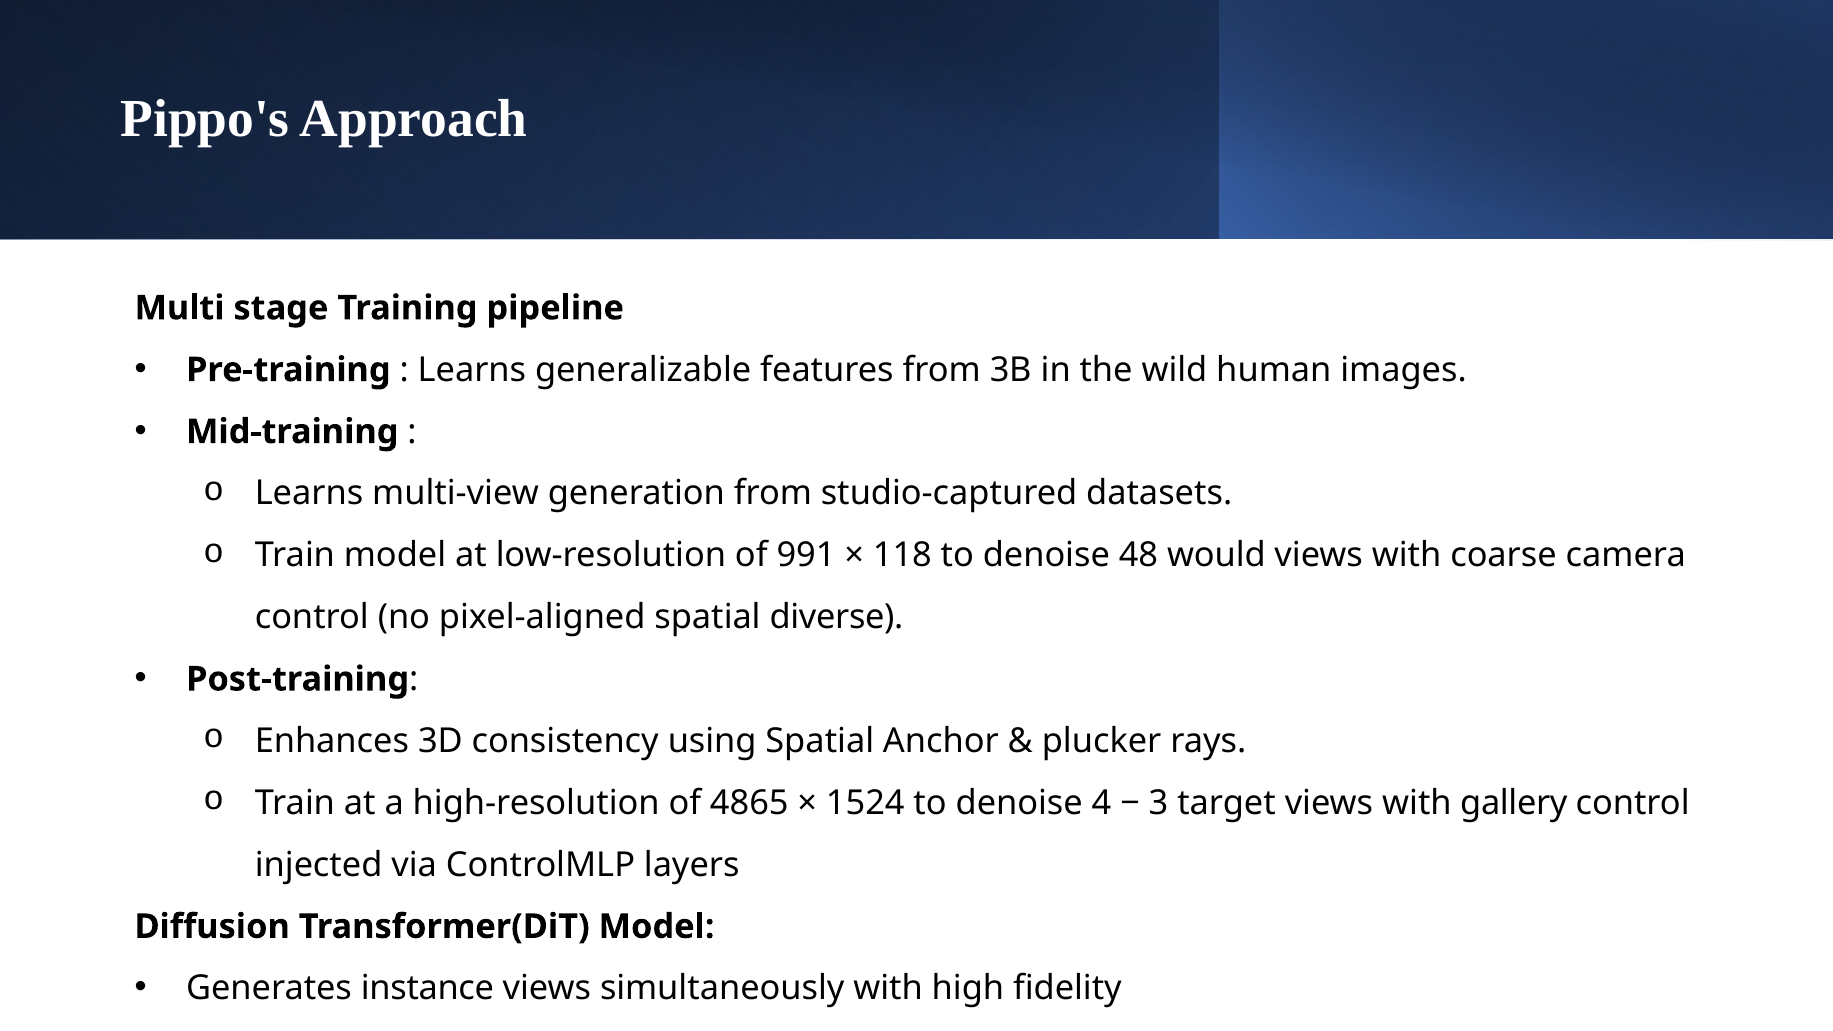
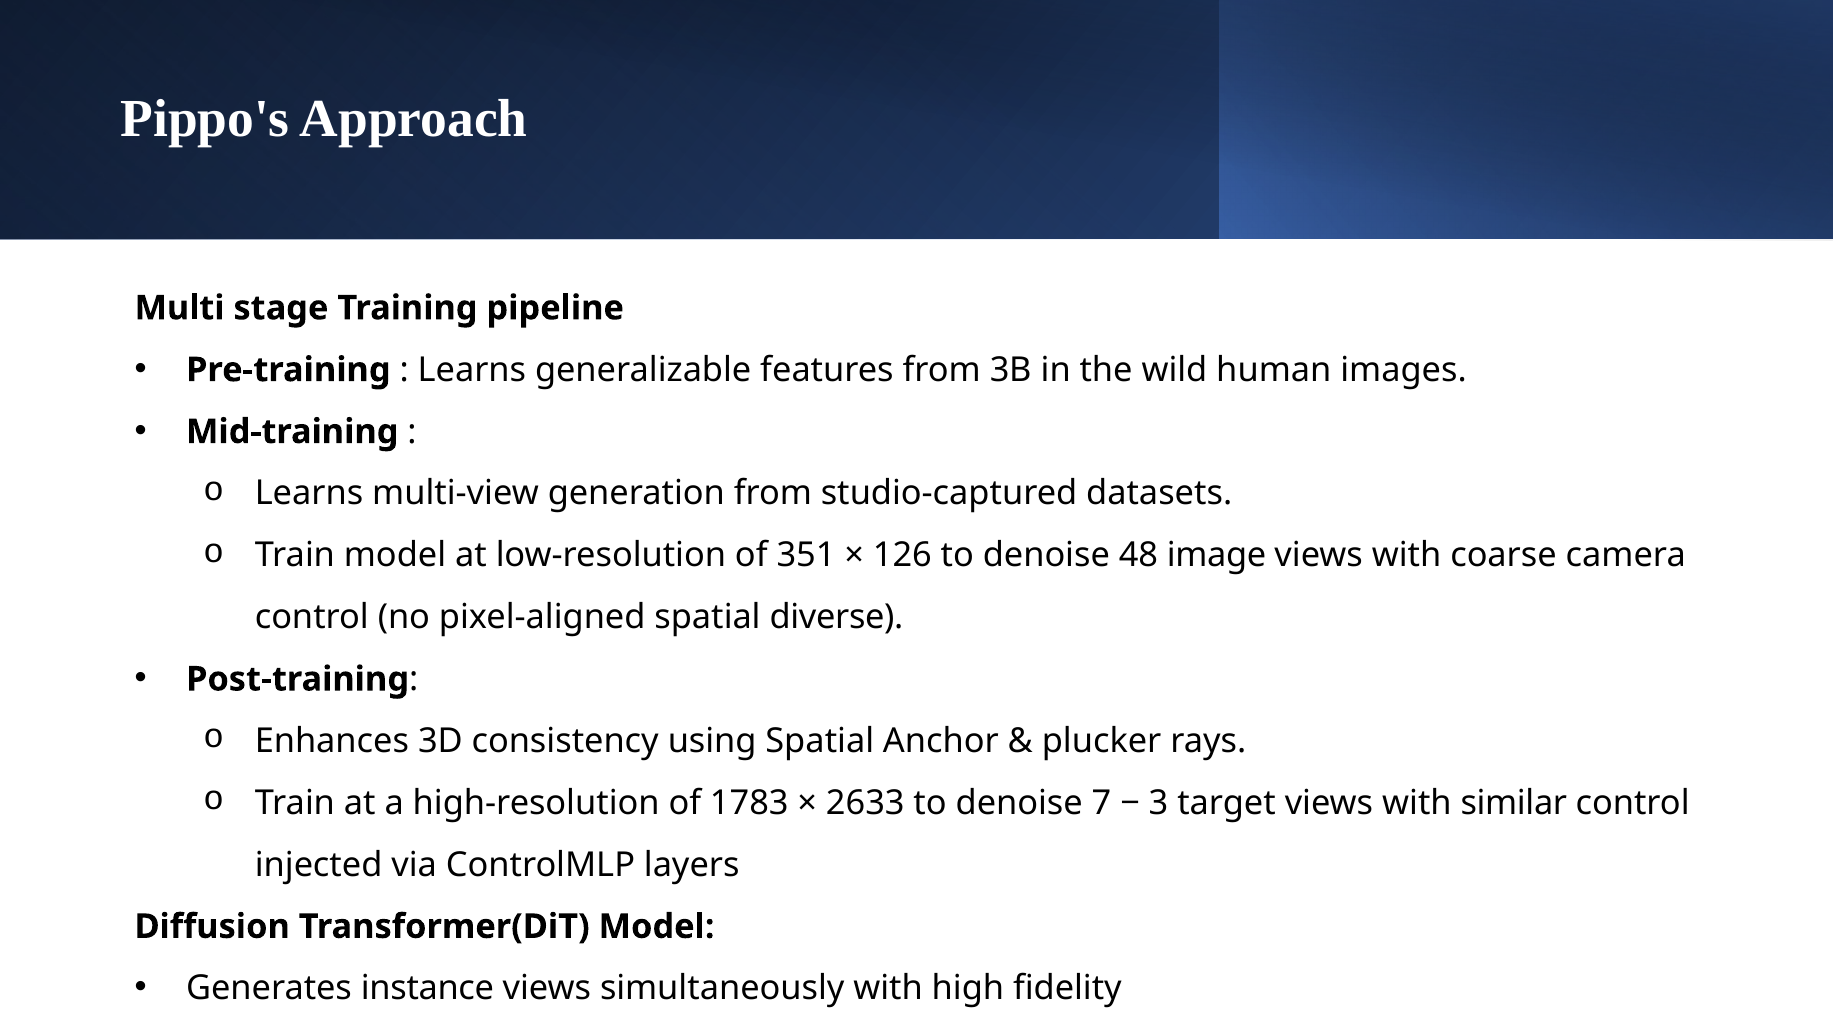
991: 991 -> 351 (806, 555)
118: 118 -> 126 (902, 555)
would: would -> image (1217, 555)
4865: 4865 -> 1783 (749, 803)
1524: 1524 -> 2633 (865, 803)
4: 4 -> 7 (1101, 803)
gallery: gallery -> similar (1514, 803)
